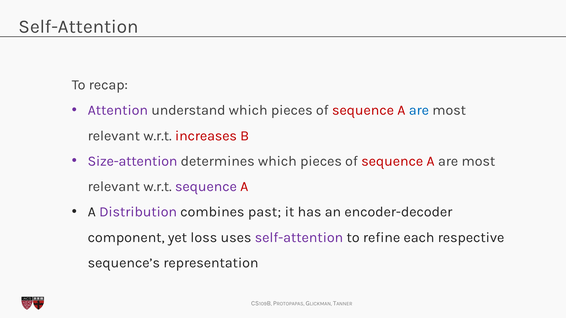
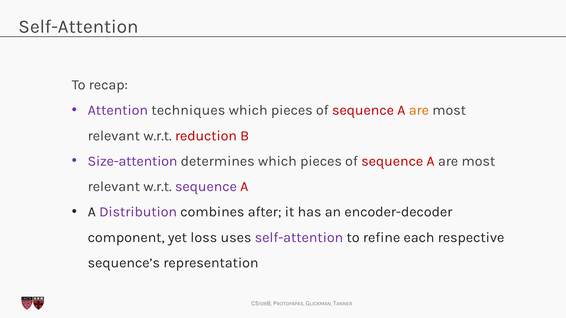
understand: understand -> techniques (188, 110)
are colour: blue -> orange (419, 110)
increases: increases -> reduction (206, 136)
past: past -> after (265, 212)
